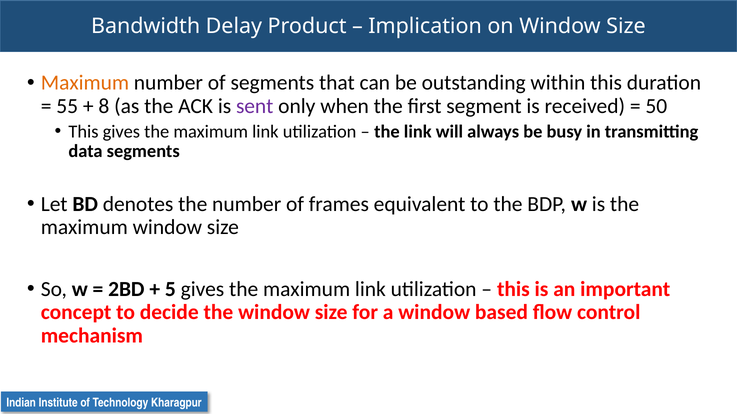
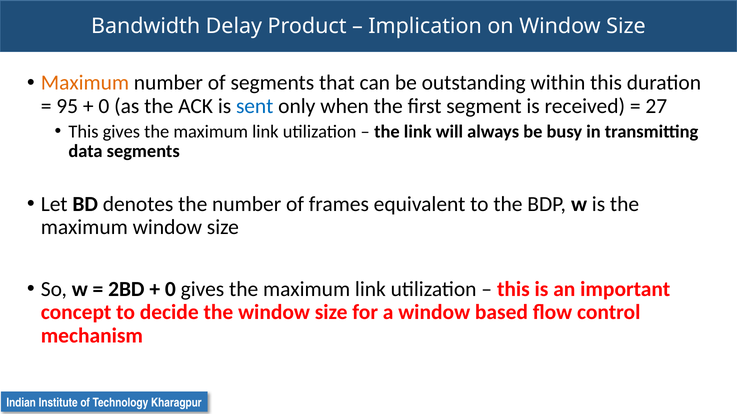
55: 55 -> 95 (67, 106)
8: 8 -> 0 (104, 106)
sent colour: purple -> blue (255, 106)
50: 50 -> 27 (656, 106)
5: 5 -> 0 (170, 289)
